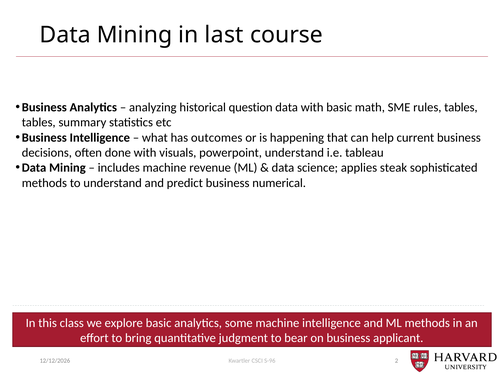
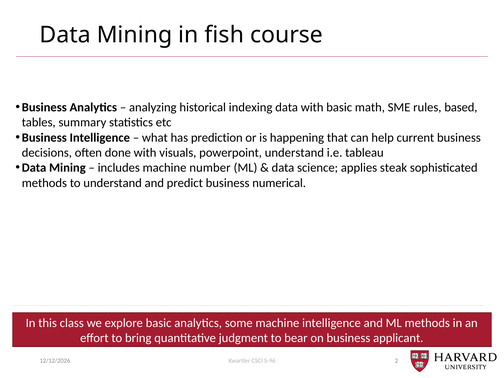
last: last -> fish (224, 35)
question: question -> indexing (251, 107)
rules tables: tables -> based (461, 107)
outcomes: outcomes -> prediction (217, 138)
revenue: revenue -> number (210, 168)
